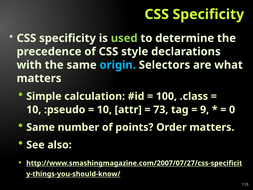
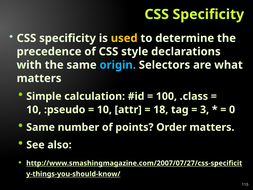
used colour: light green -> yellow (124, 38)
73: 73 -> 18 (161, 110)
9: 9 -> 3 (205, 110)
